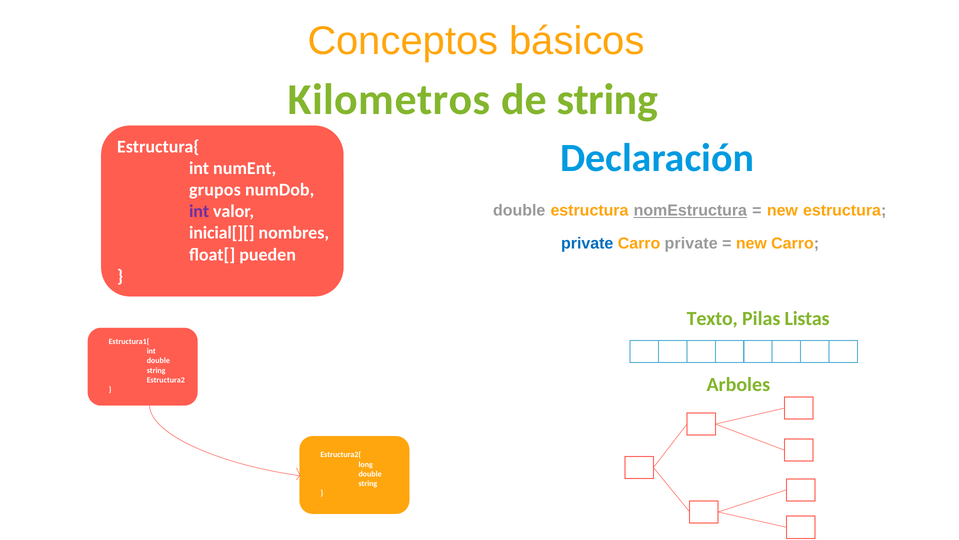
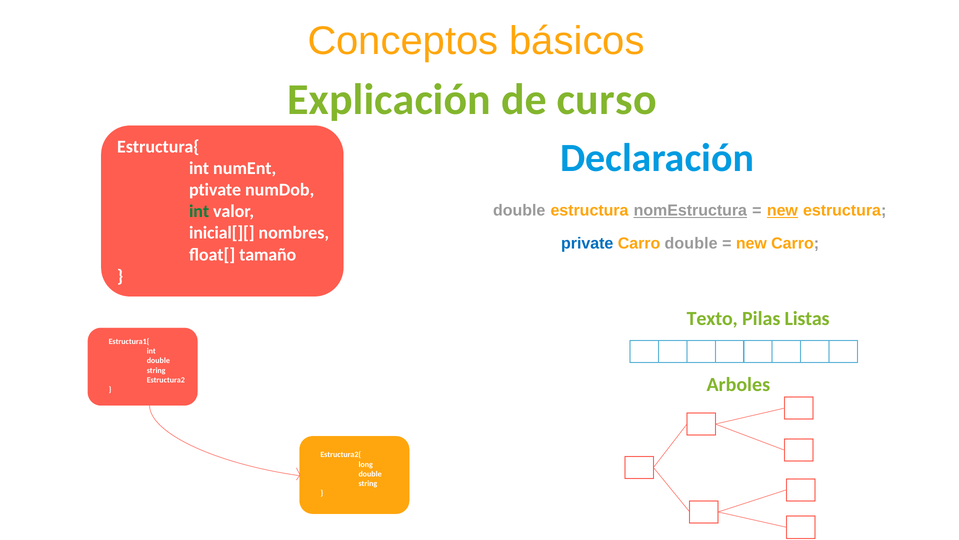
Kilometros: Kilometros -> Explicación (389, 99)
de string: string -> curso (607, 99)
grupos: grupos -> ptivate (215, 190)
new underline: none -> present (782, 210)
int colour: purple -> green (199, 211)
Carro private: private -> double (691, 243)
pueden: pueden -> tamaño (268, 254)
